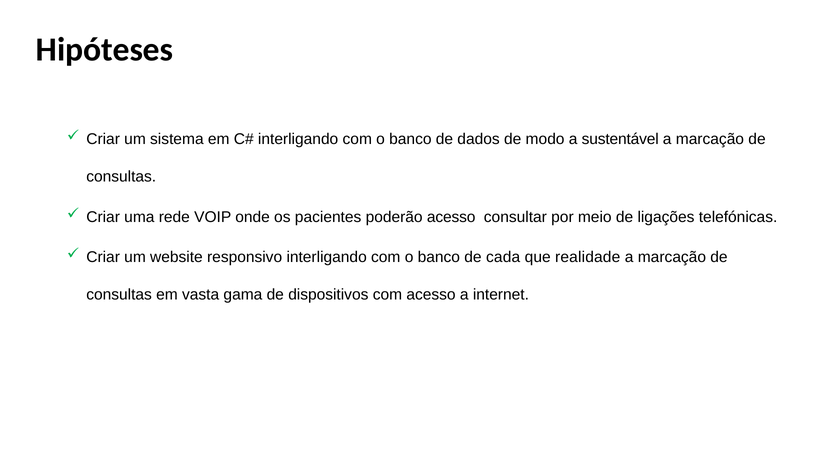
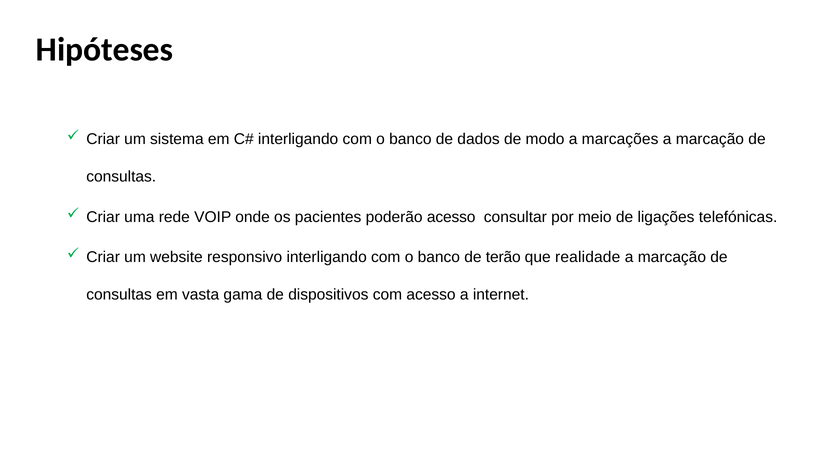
sustentável: sustentável -> marcações (620, 139)
cada: cada -> terão (503, 257)
